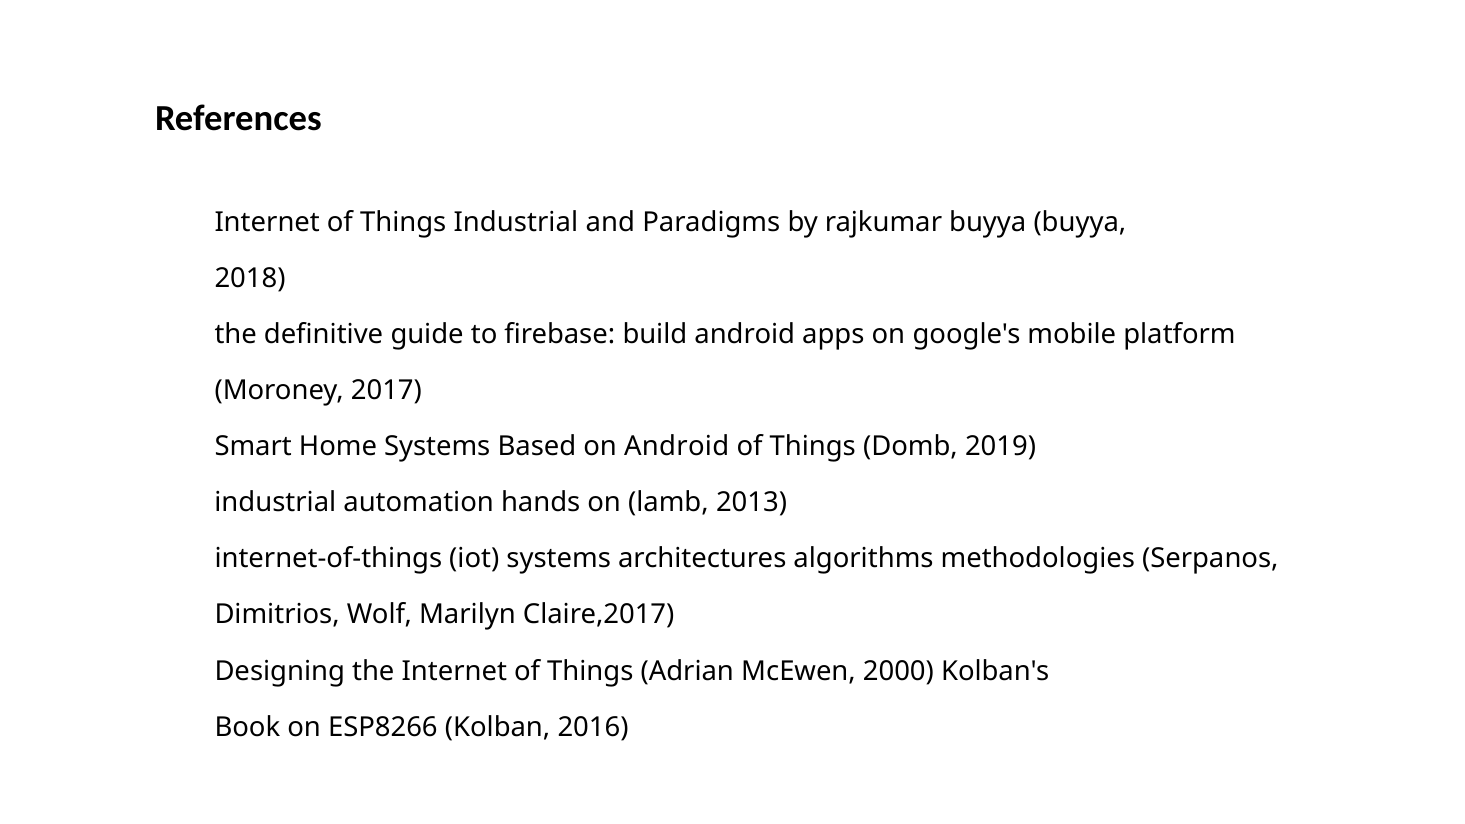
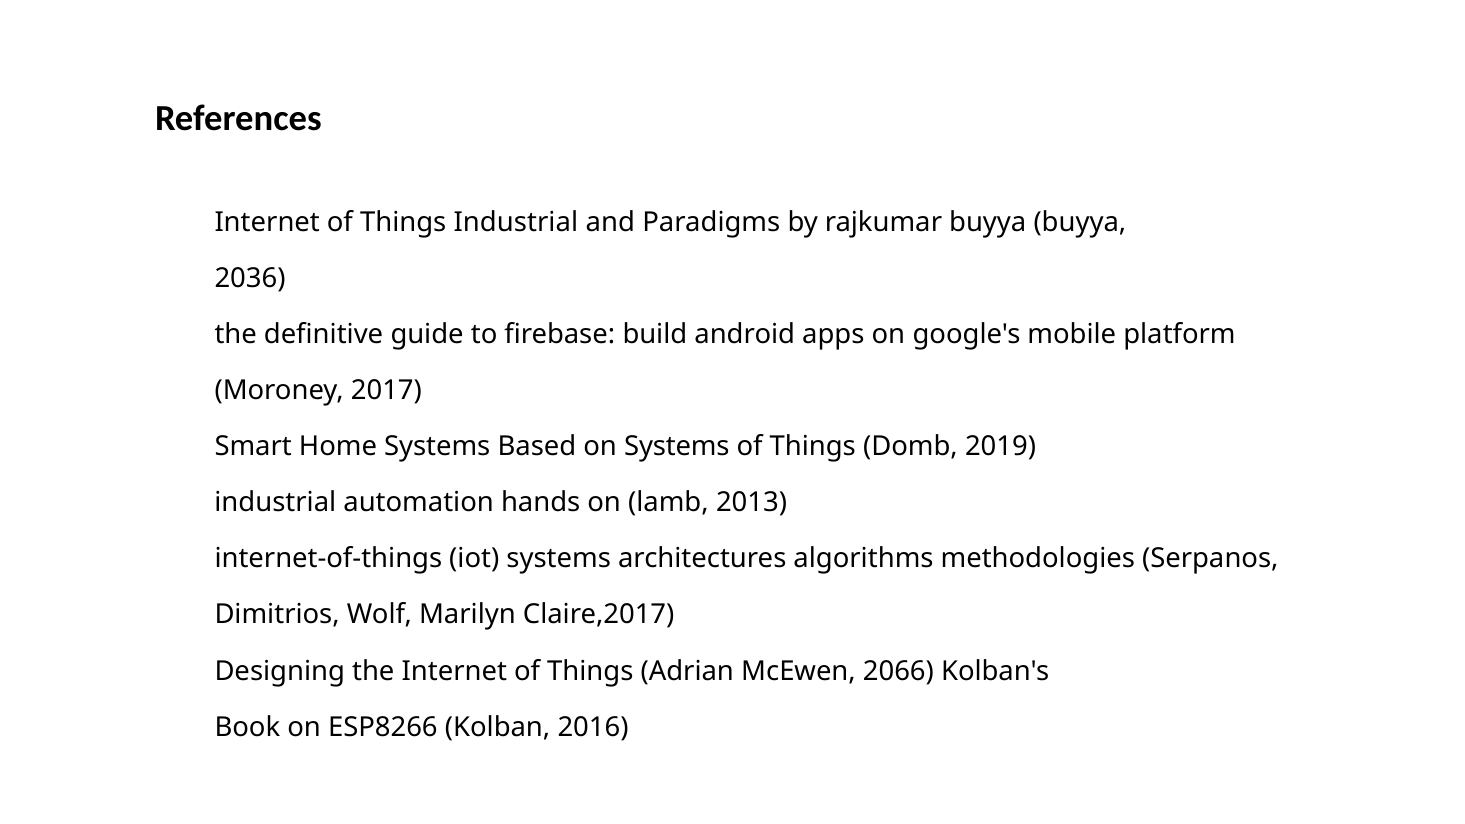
2018: 2018 -> 2036 (250, 279)
on Android: Android -> Systems (677, 447)
2000: 2000 -> 2066 (898, 671)
